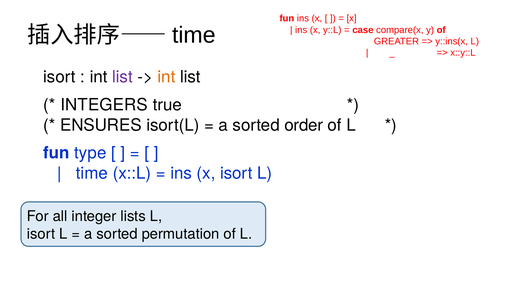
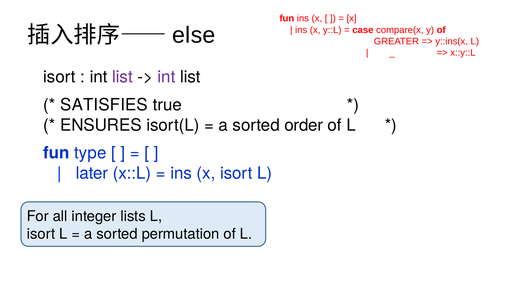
time: time -> else (194, 35)
int colour: orange -> purple (166, 77)
INTEGERS: INTEGERS -> SATISFIES (104, 105)
time: time -> later (92, 173)
